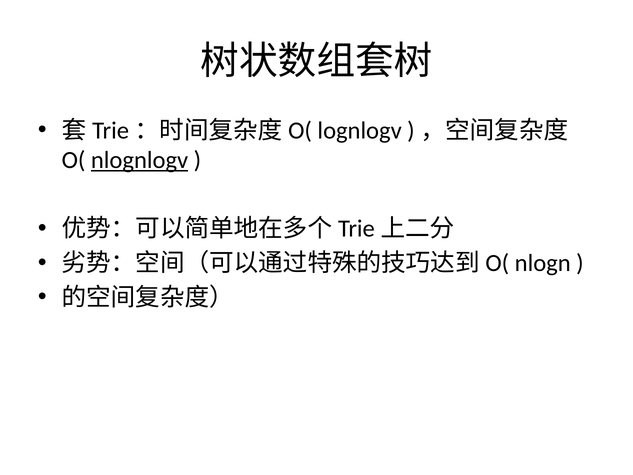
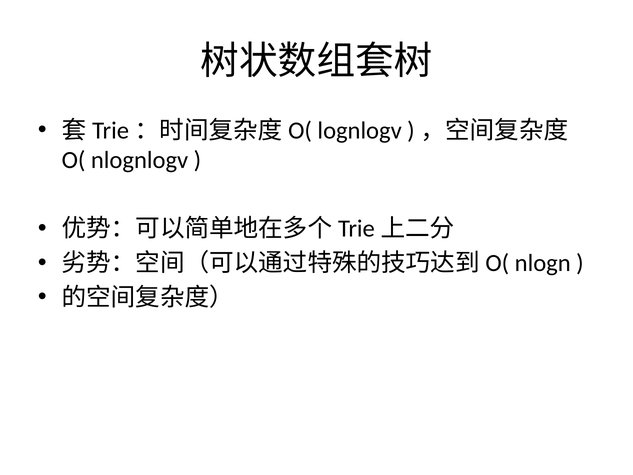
nlognlogv underline: present -> none (140, 160)
